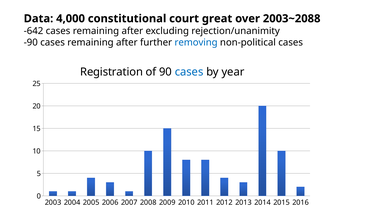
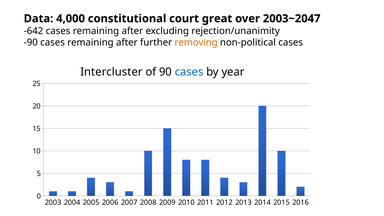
2003~2088: 2003~2088 -> 2003~2047 (292, 19)
removing colour: blue -> orange (196, 42)
Registration: Registration -> Intercluster (111, 72)
